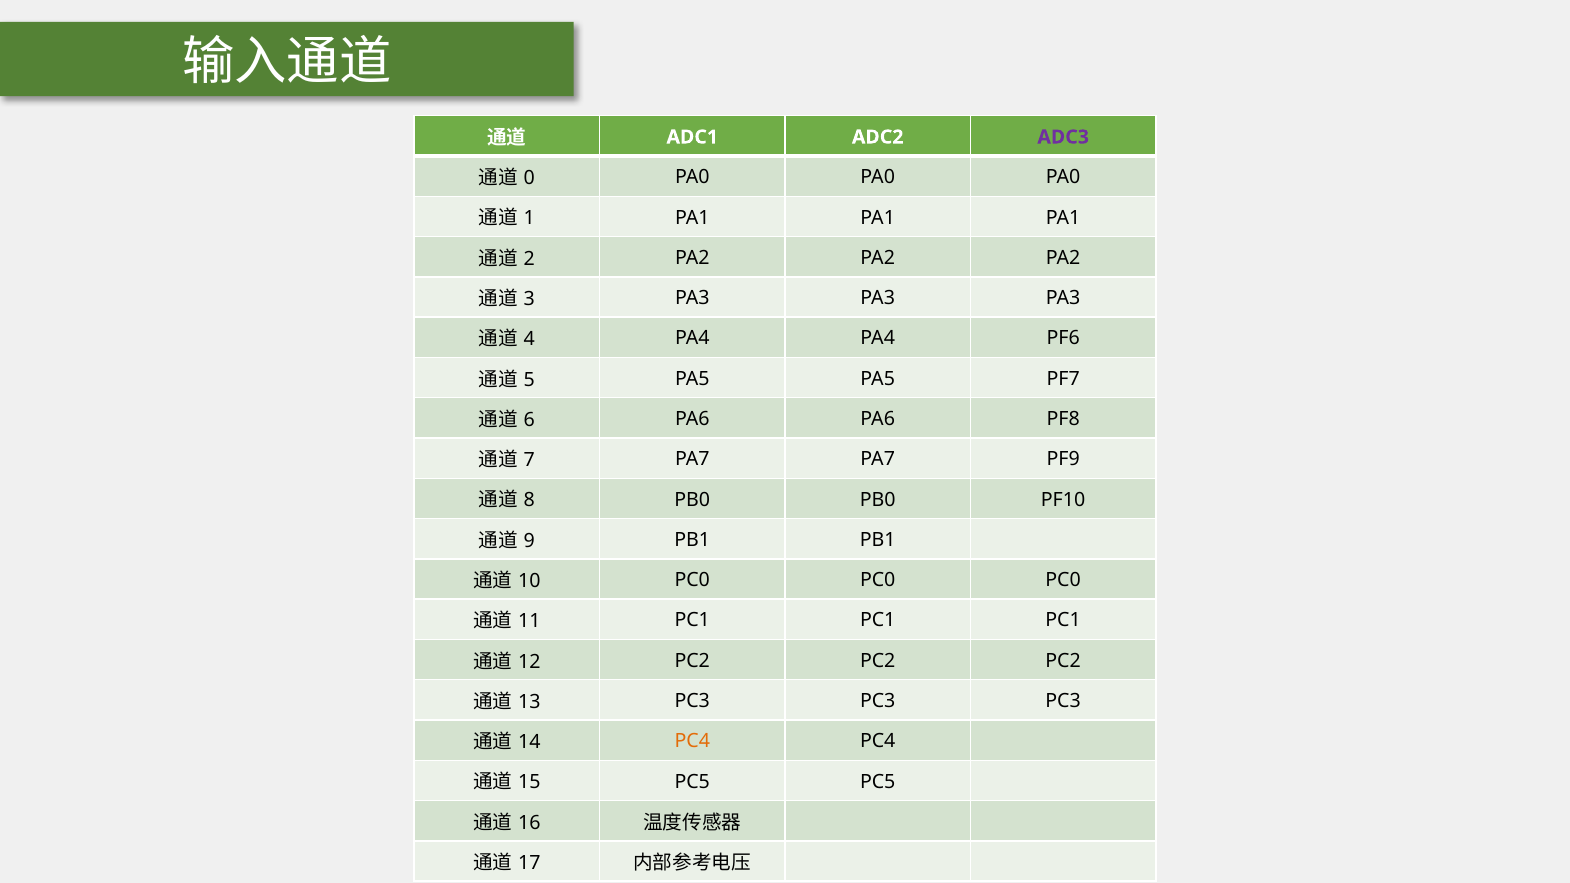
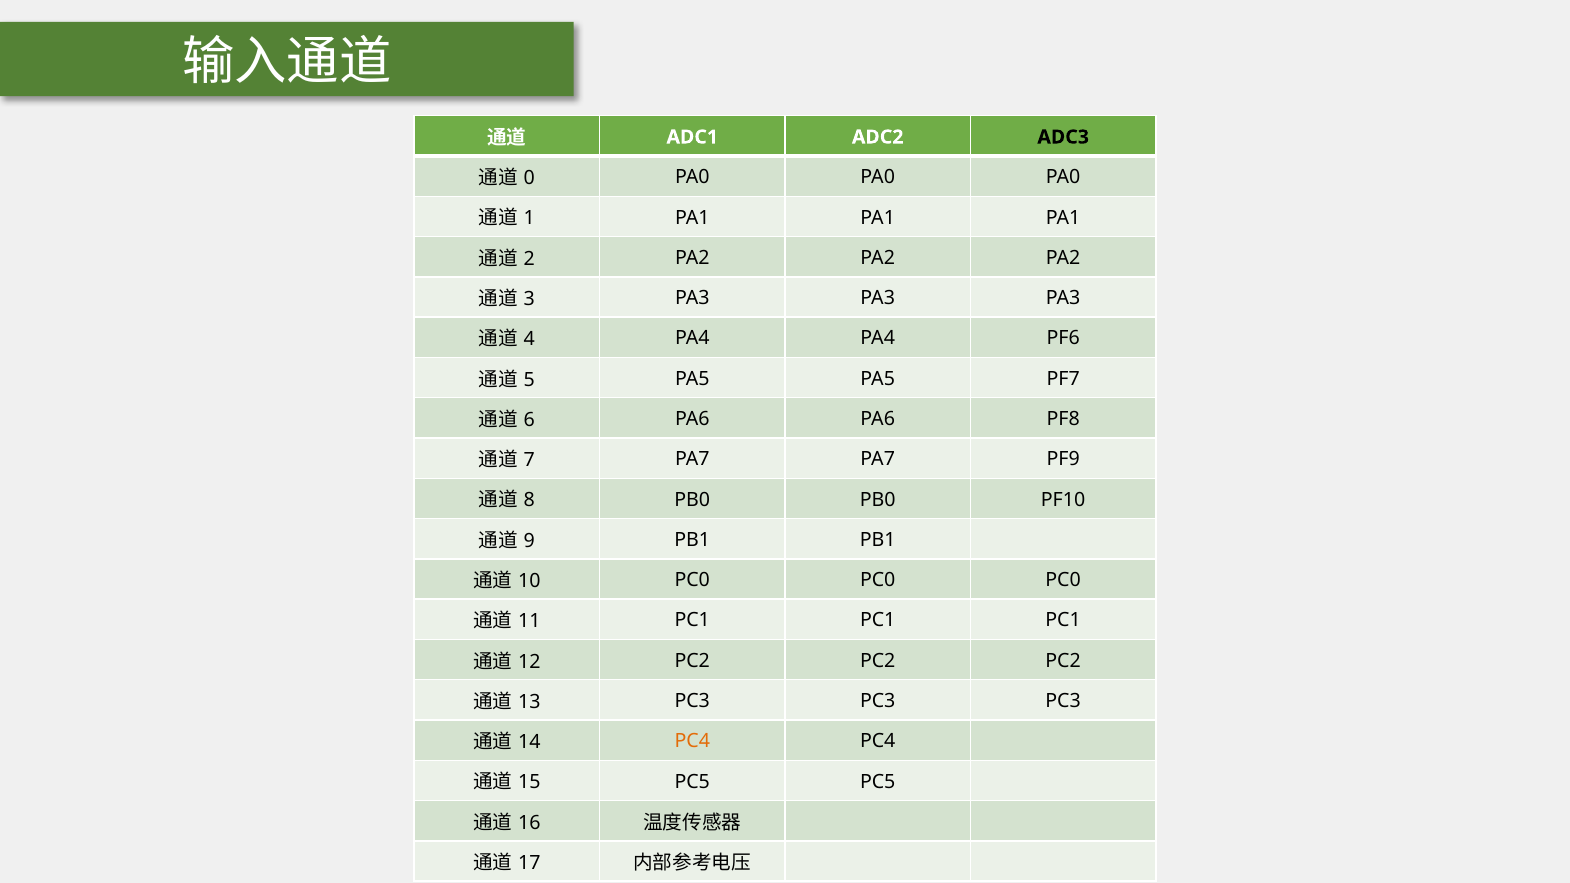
ADC3 colour: purple -> black (1063, 137)
